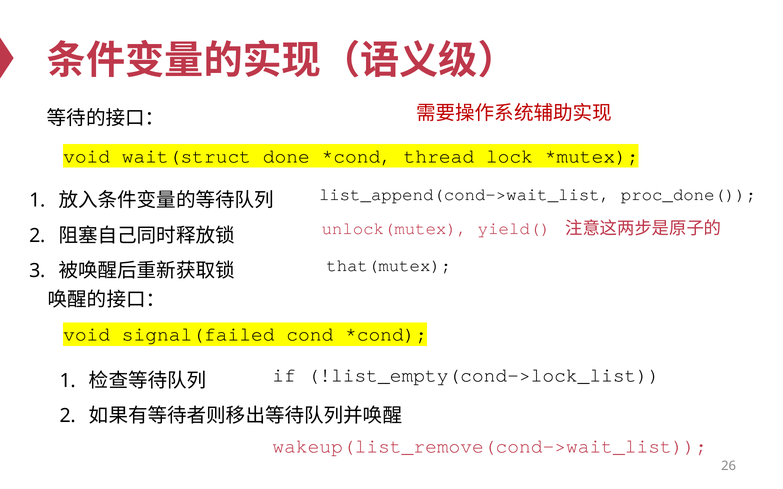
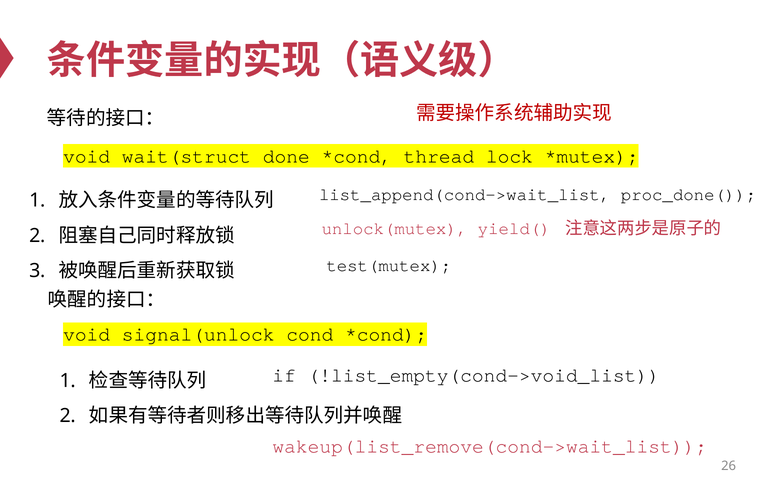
that(mutex: that(mutex -> test(mutex (389, 266)
signal(failed: signal(failed -> signal(unlock (198, 335)
!list_empty(cond->lock_list: !list_empty(cond->lock_list -> !list_empty(cond->void_list (484, 376)
